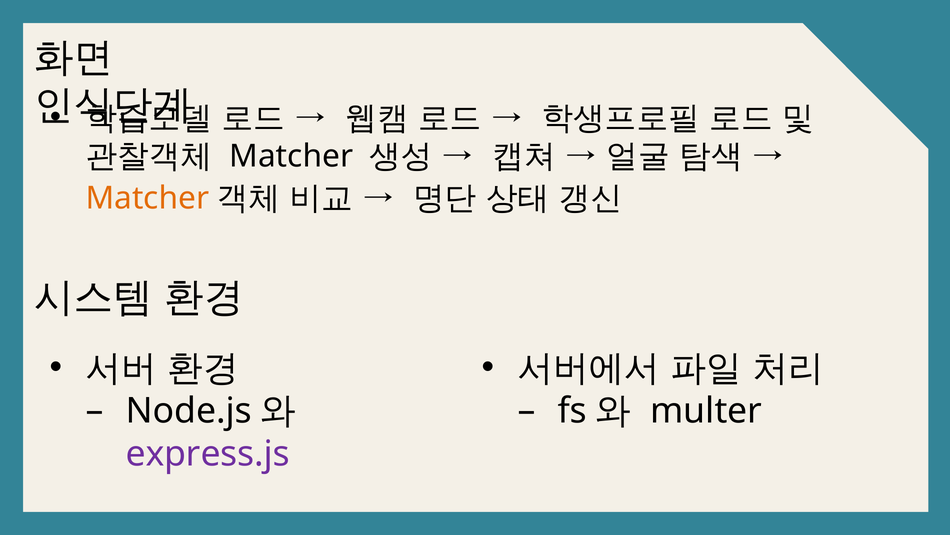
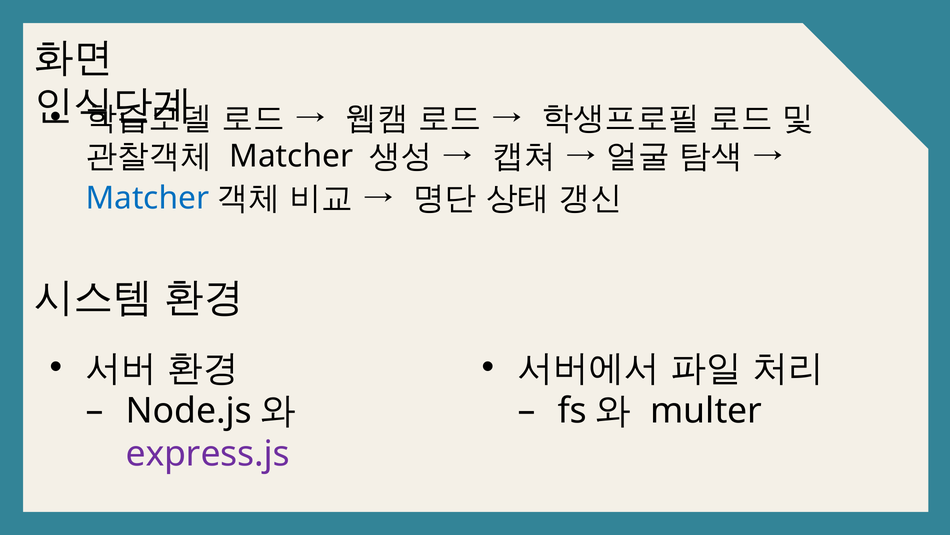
Matcher colour: orange -> blue (147, 198)
